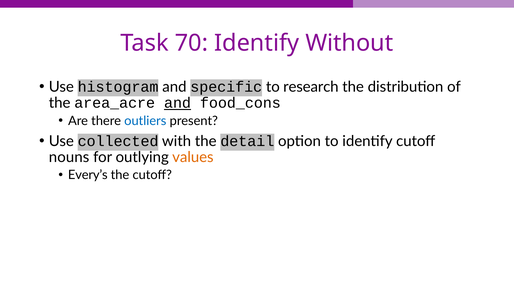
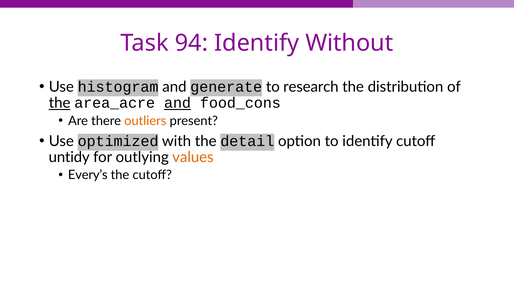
70: 70 -> 94 (191, 43)
specific: specific -> generate (226, 87)
the underline: none -> present (60, 103)
outliers colour: blue -> orange (145, 121)
collected: collected -> optimized (118, 141)
nouns: nouns -> untidy (69, 157)
